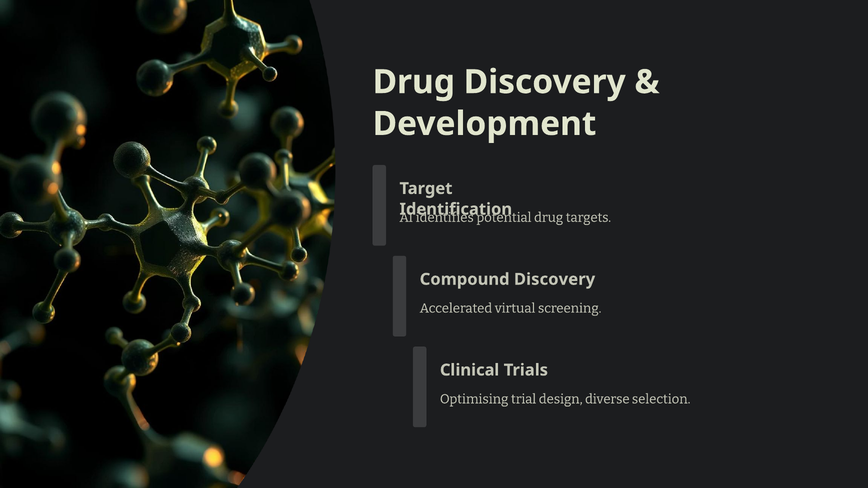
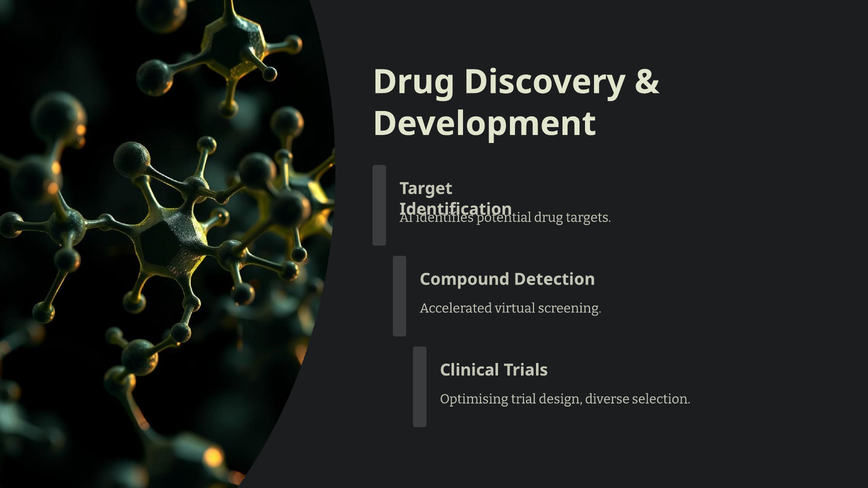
Compound Discovery: Discovery -> Detection (555, 279)
